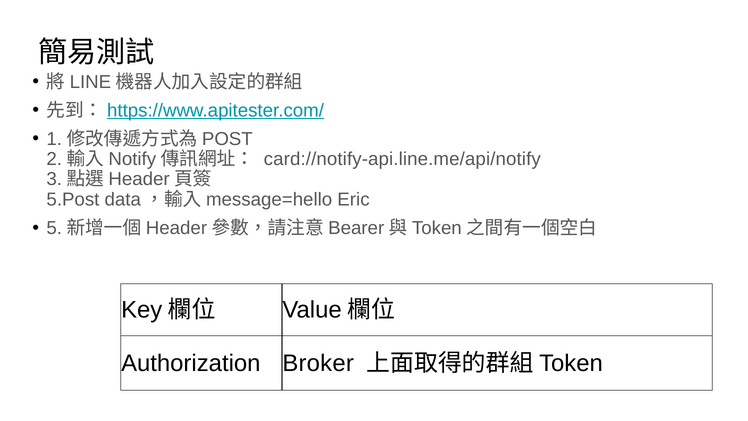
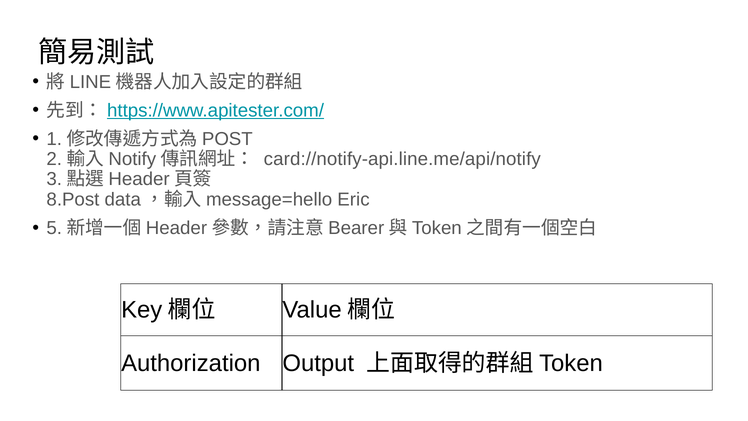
5.Post: 5.Post -> 8.Post (73, 199)
Broker: Broker -> Output (318, 363)
